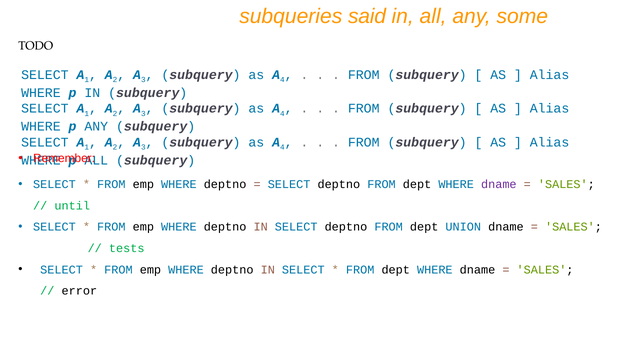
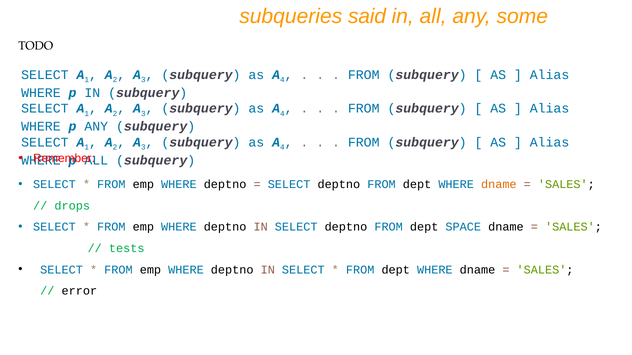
dname colour: purple -> orange (499, 185)
until: until -> drops (72, 206)
UNION: UNION -> SPACE (463, 227)
